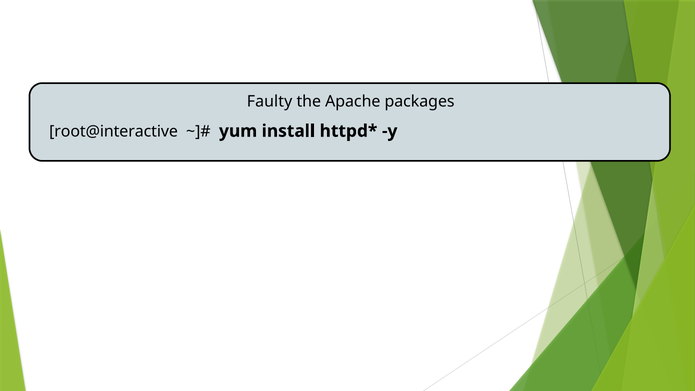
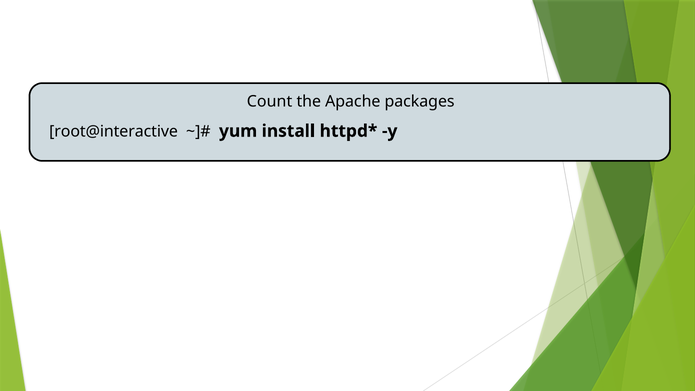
Faulty: Faulty -> Count (270, 102)
